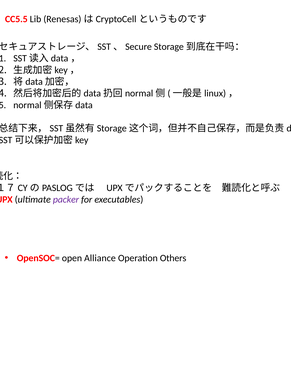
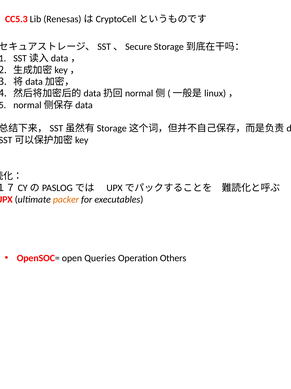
CC5.5: CC5.5 -> CC5.3 (16, 19)
packer colour: purple -> orange (66, 199)
Alliance: Alliance -> Queries (100, 257)
